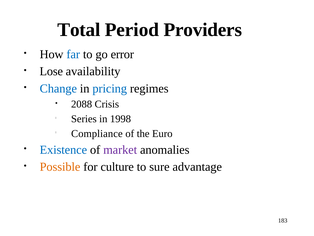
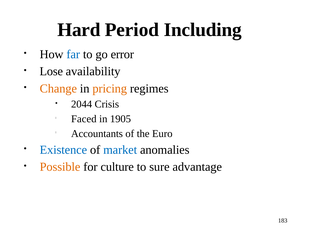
Total: Total -> Hard (79, 30)
Providers: Providers -> Including (203, 30)
Change colour: blue -> orange (58, 88)
pricing colour: blue -> orange (110, 88)
2088: 2088 -> 2044 (82, 104)
Series: Series -> Faced (84, 119)
1998: 1998 -> 1905 (120, 119)
Compliance: Compliance -> Accountants (97, 133)
market colour: purple -> blue (120, 149)
